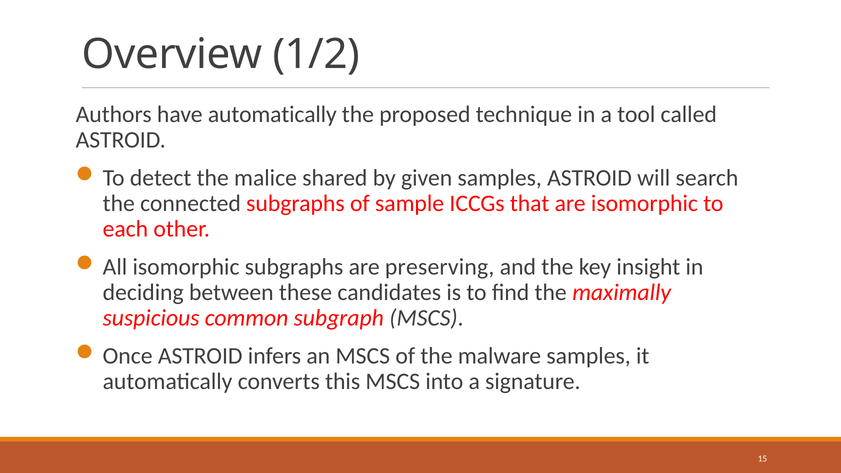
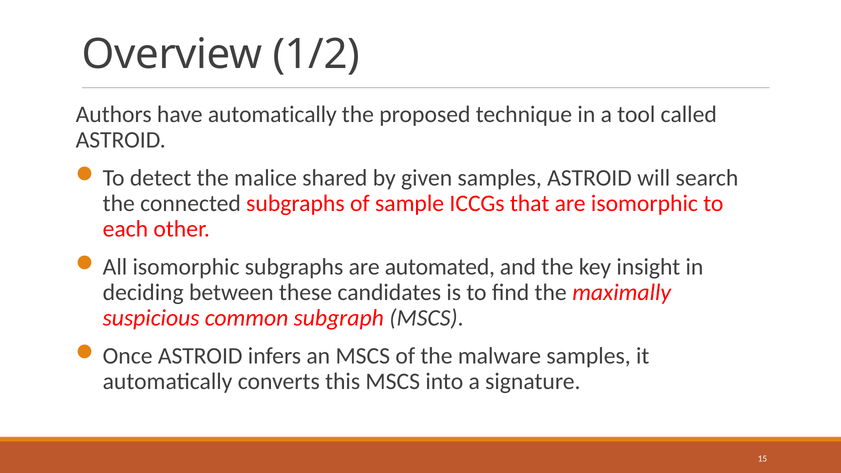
preserving: preserving -> automated (440, 267)
